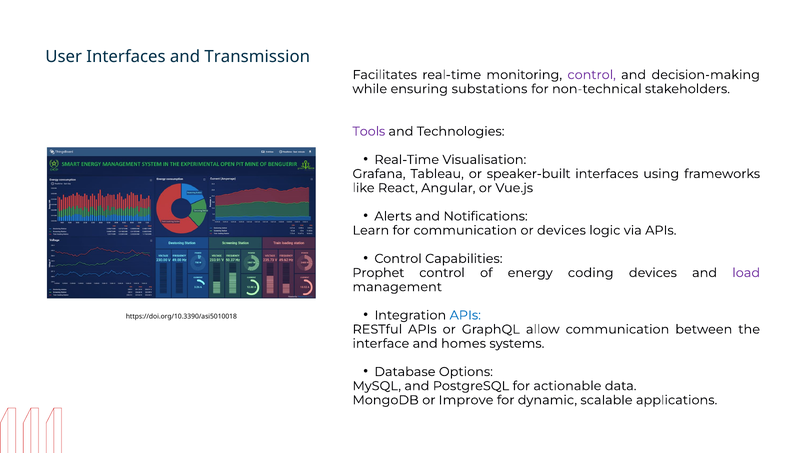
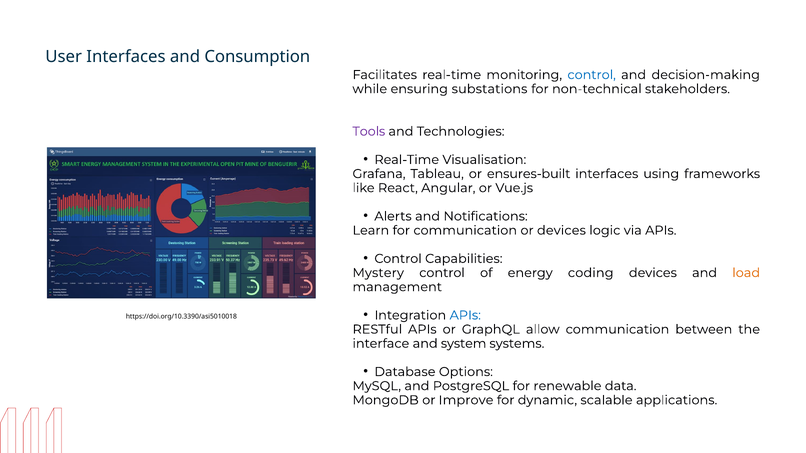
Transmission: Transmission -> Consumption (257, 57)
control colour: purple -> blue (592, 75)
speaker-built: speaker-built -> ensures-built (529, 174)
Prophet: Prophet -> Mystery (378, 273)
load colour: purple -> orange (746, 273)
homes: homes -> system (464, 344)
actionable: actionable -> renewable (567, 386)
